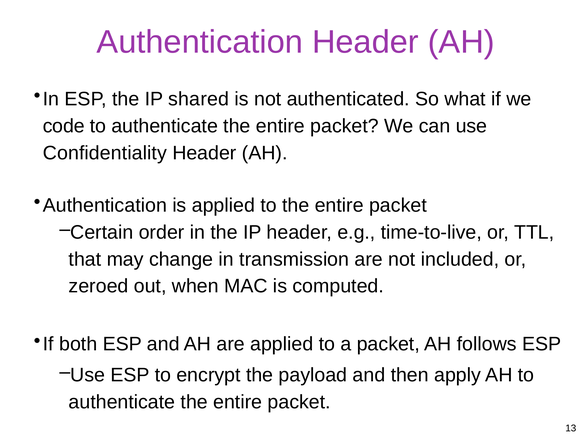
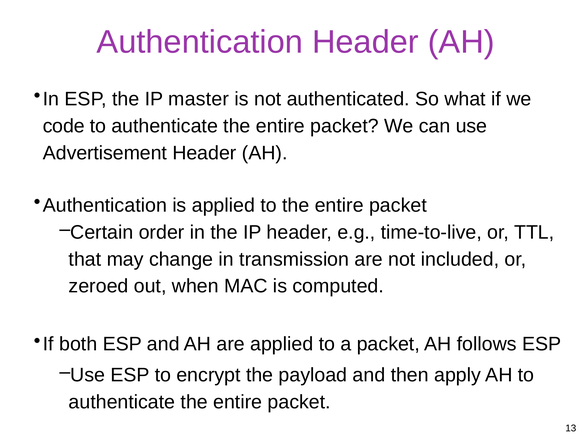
shared: shared -> master (199, 99)
Confidentiality: Confidentiality -> Advertisement (105, 153)
